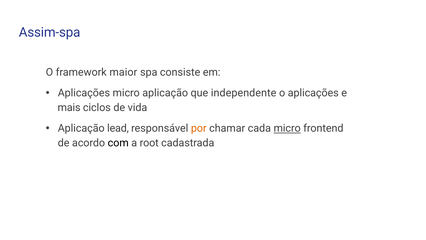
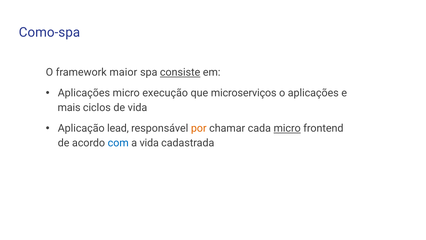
Assim-spa: Assim-spa -> Como-spa (49, 32)
consiste underline: none -> present (180, 72)
micro aplicação: aplicação -> execução (165, 93)
independente: independente -> microserviços (244, 93)
com colour: black -> blue (118, 143)
a root: root -> vida (149, 143)
